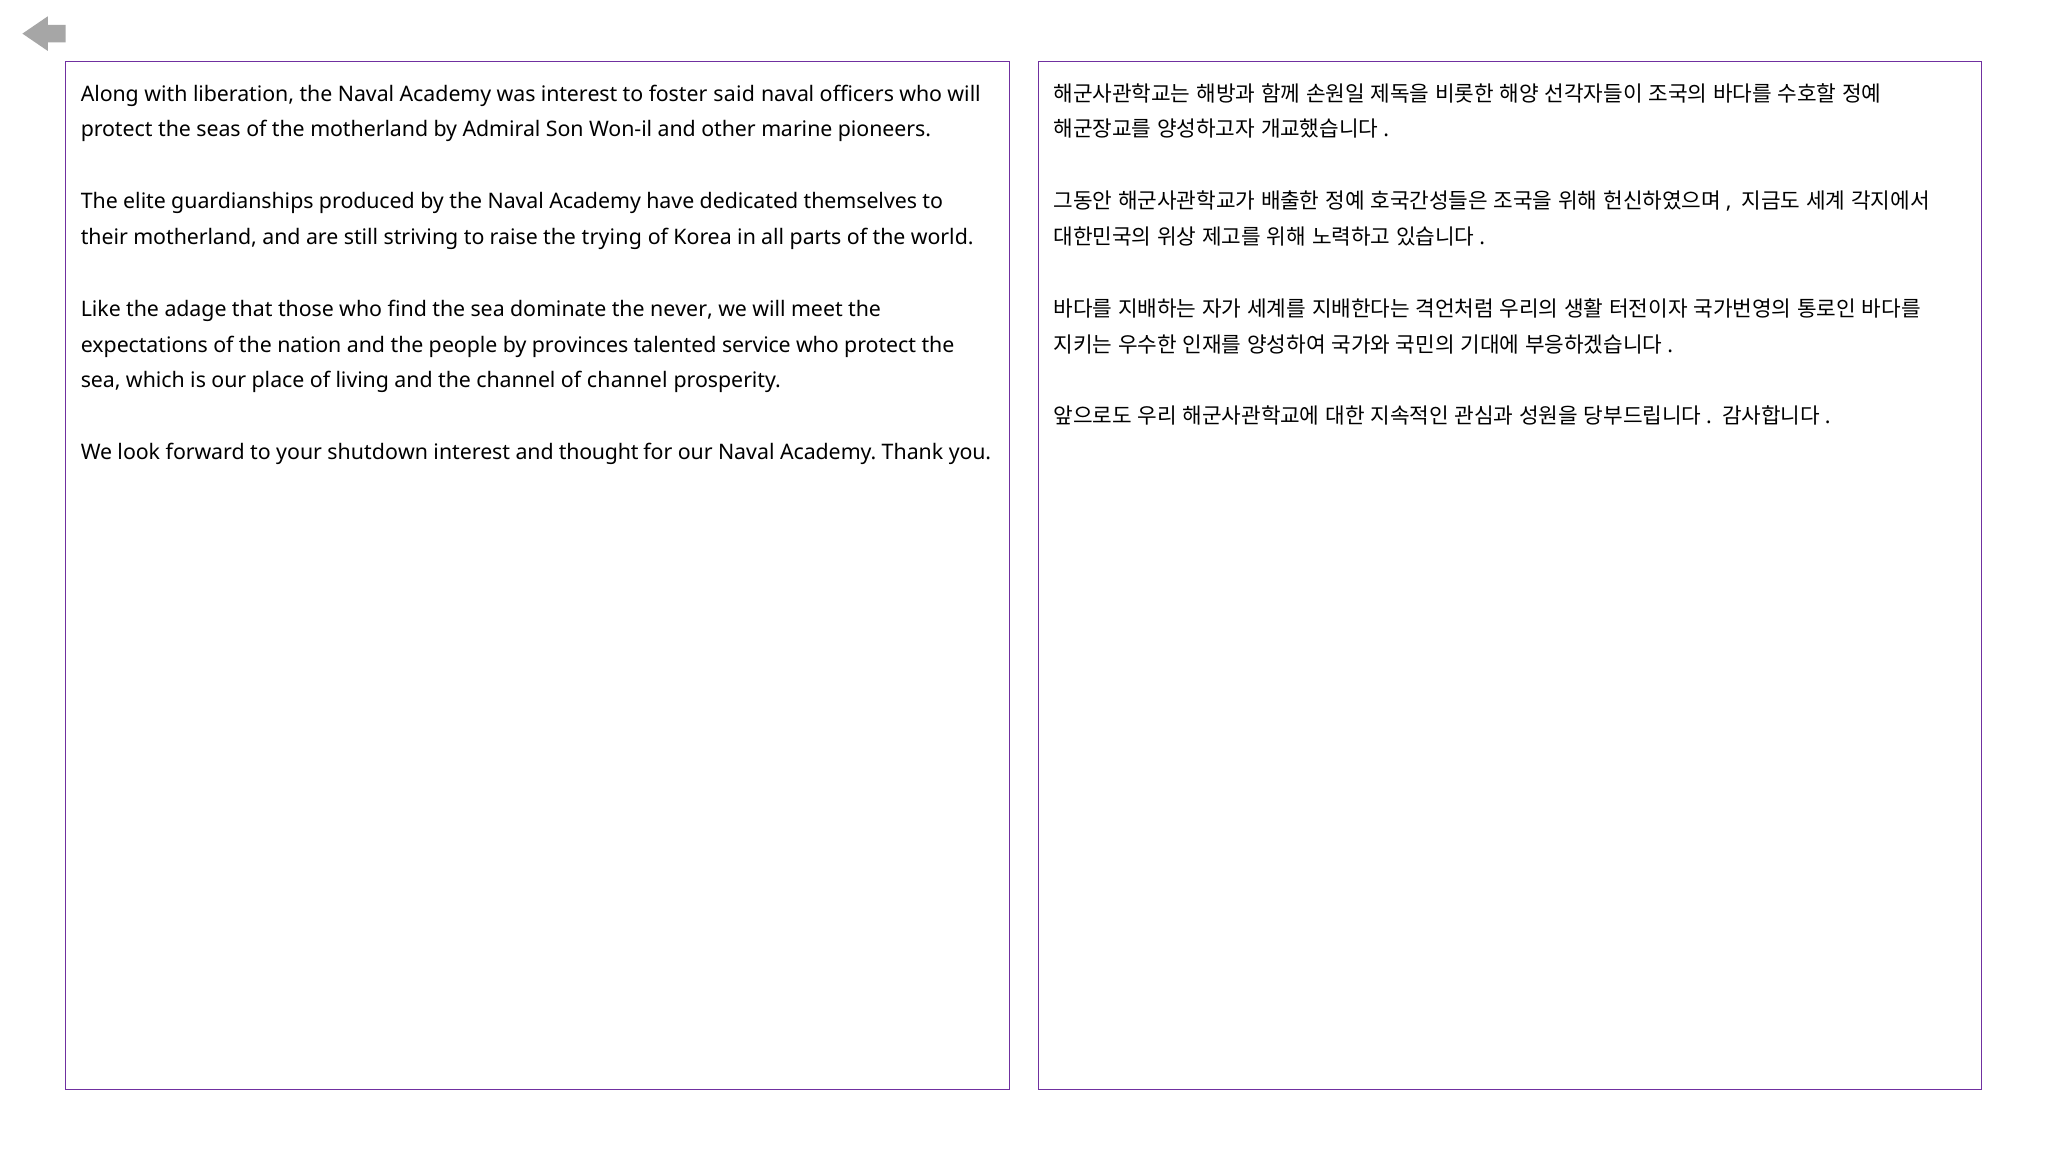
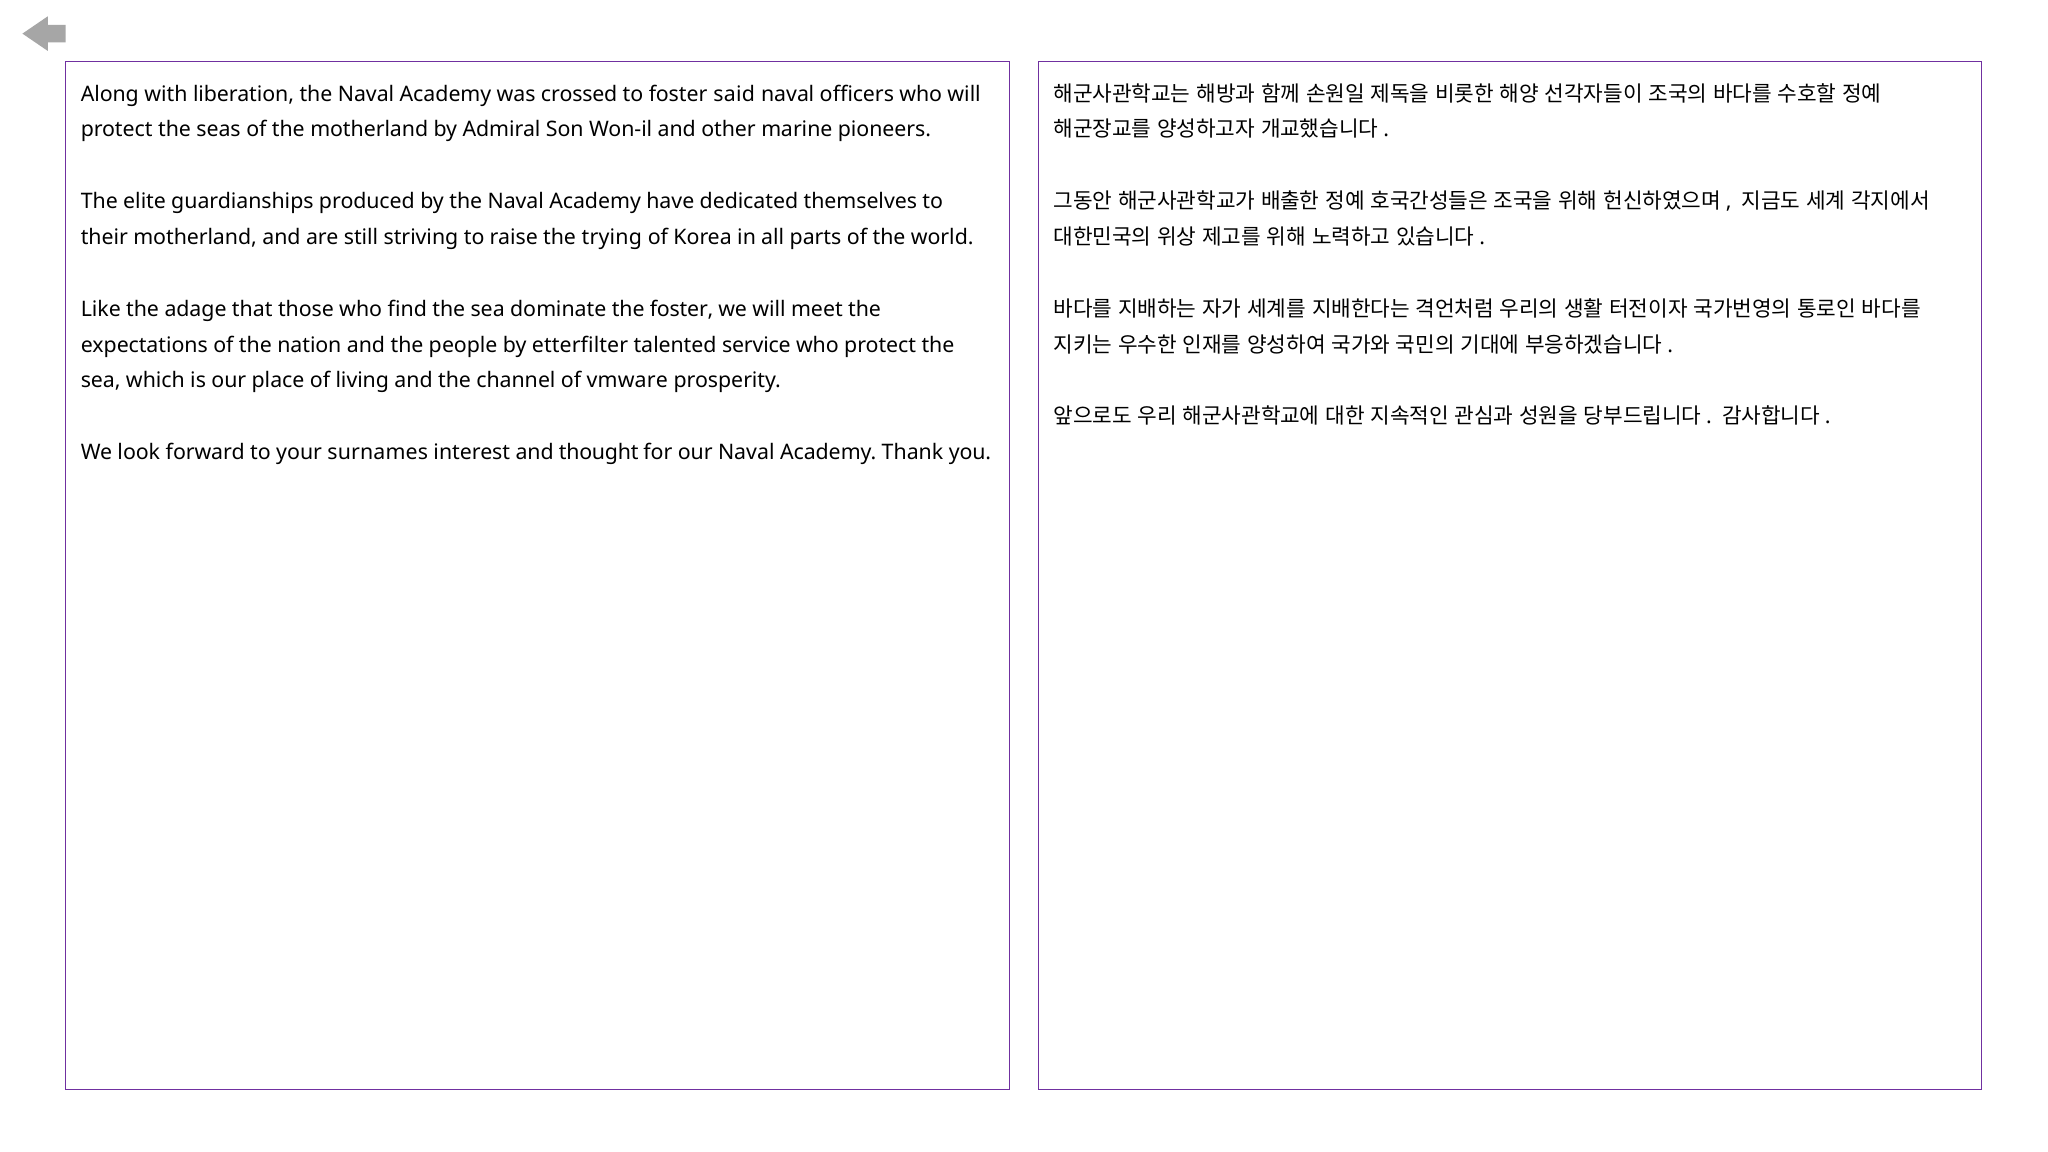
was interest: interest -> crossed (579, 94)
the never: never -> foster (682, 309)
provinces: provinces -> etterfilter (580, 345)
of channel: channel -> vmware (627, 381)
shutdown: shutdown -> surnames (378, 453)
